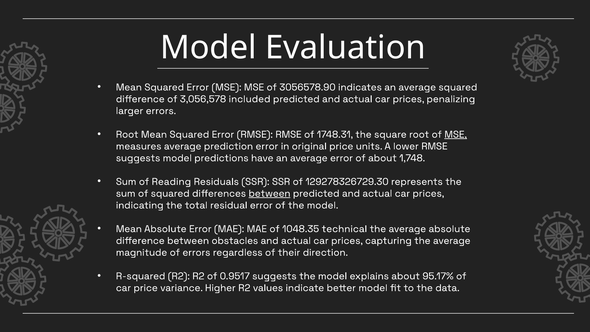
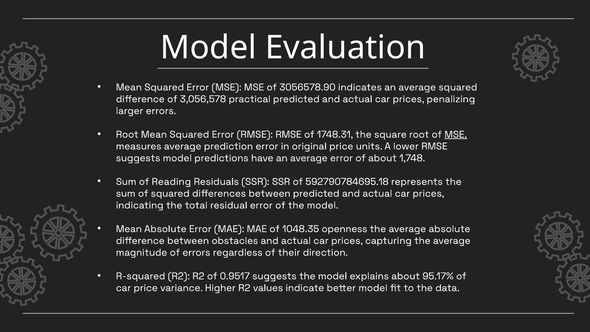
included: included -> practical (250, 99)
129278326729.30: 129278326729.30 -> 592790784695.18 (347, 182)
between underline: present -> none (269, 193)
technical: technical -> openness (344, 229)
